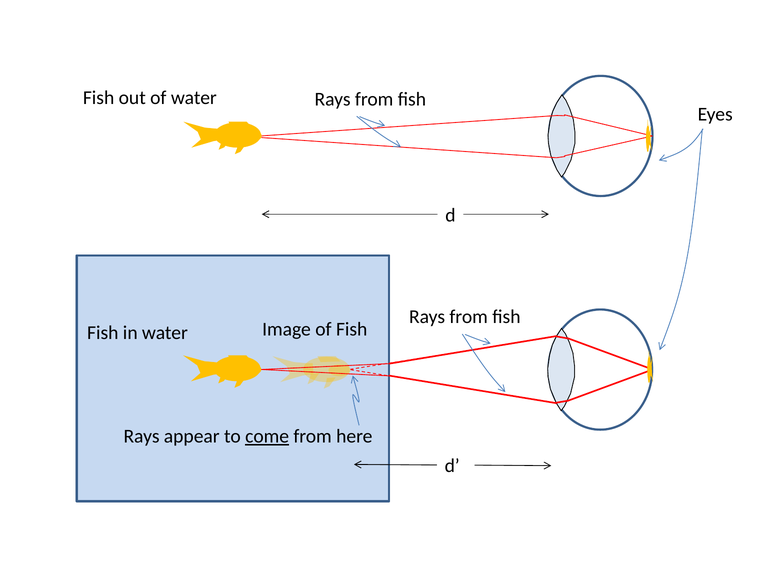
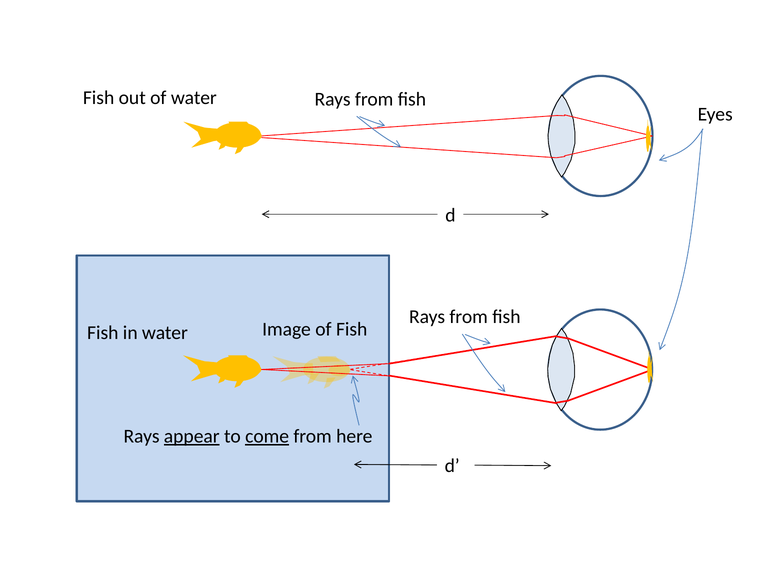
appear underline: none -> present (192, 437)
